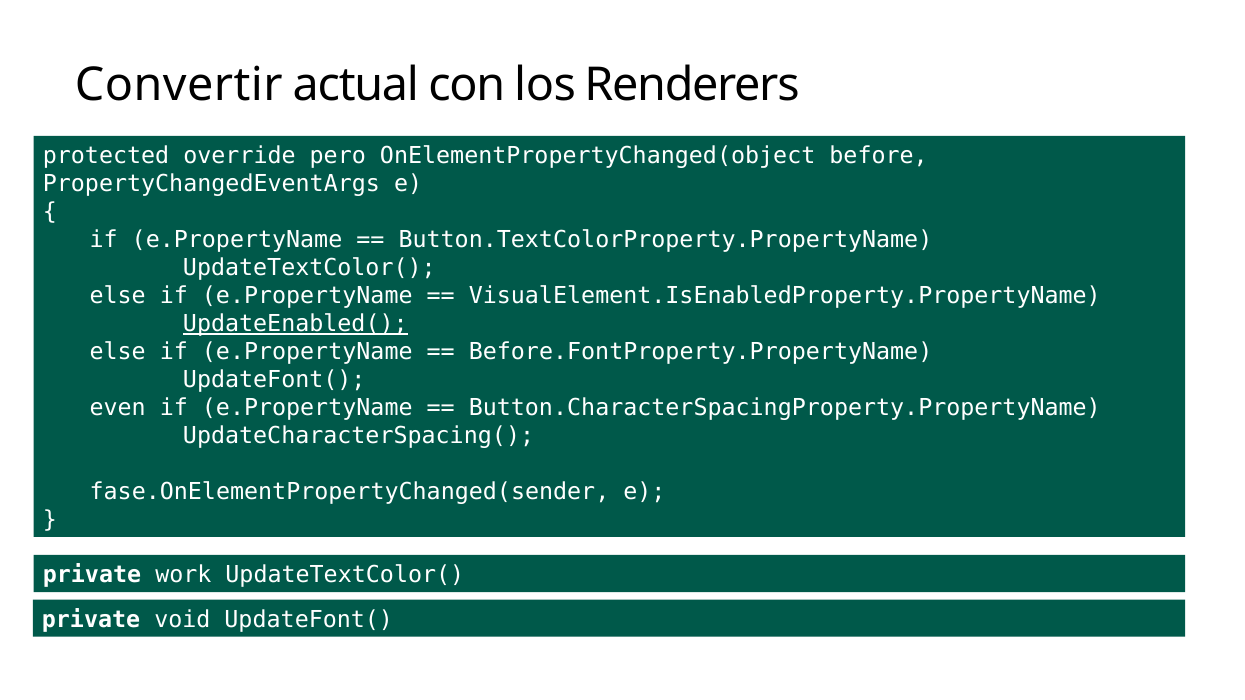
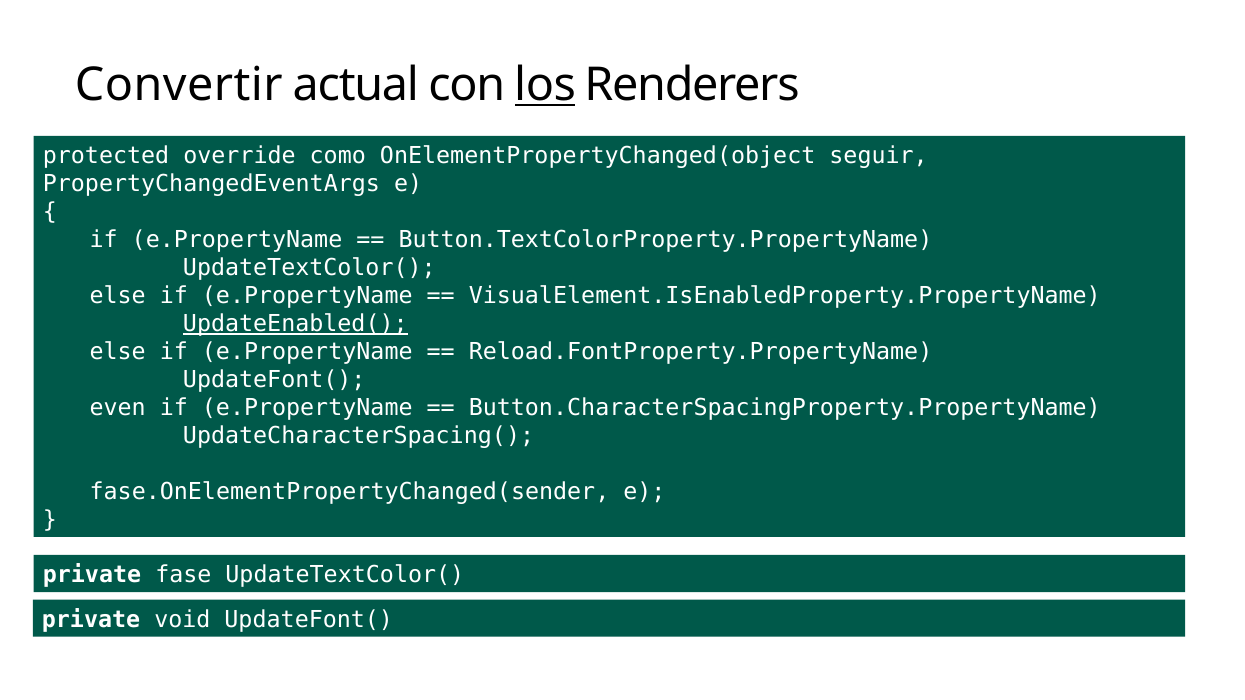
los underline: none -> present (545, 85)
pero: pero -> como (338, 156)
before: before -> seguir (879, 156)
Before.FontProperty.PropertyName: Before.FontProperty.PropertyName -> Reload.FontProperty.PropertyName (701, 352)
work: work -> fase (183, 575)
